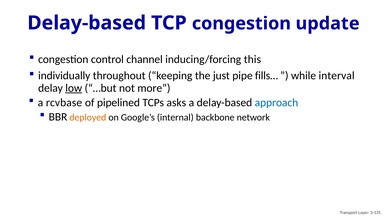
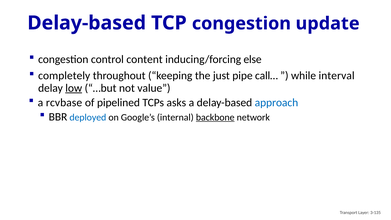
channel: channel -> content (145, 59)
this: this -> else (253, 59)
individually: individually -> completely (64, 76)
fills…: fills… -> call… (266, 76)
more: more -> value (154, 88)
deployed colour: orange -> blue (88, 117)
backbone underline: none -> present (215, 117)
